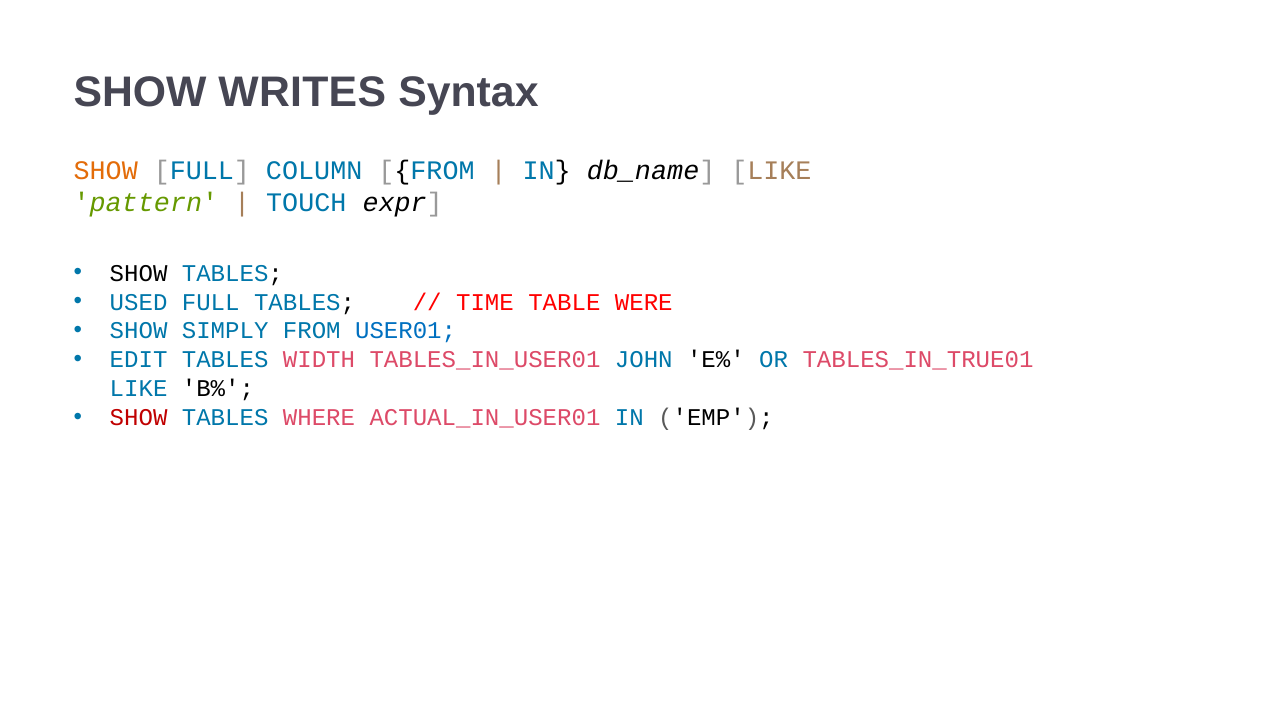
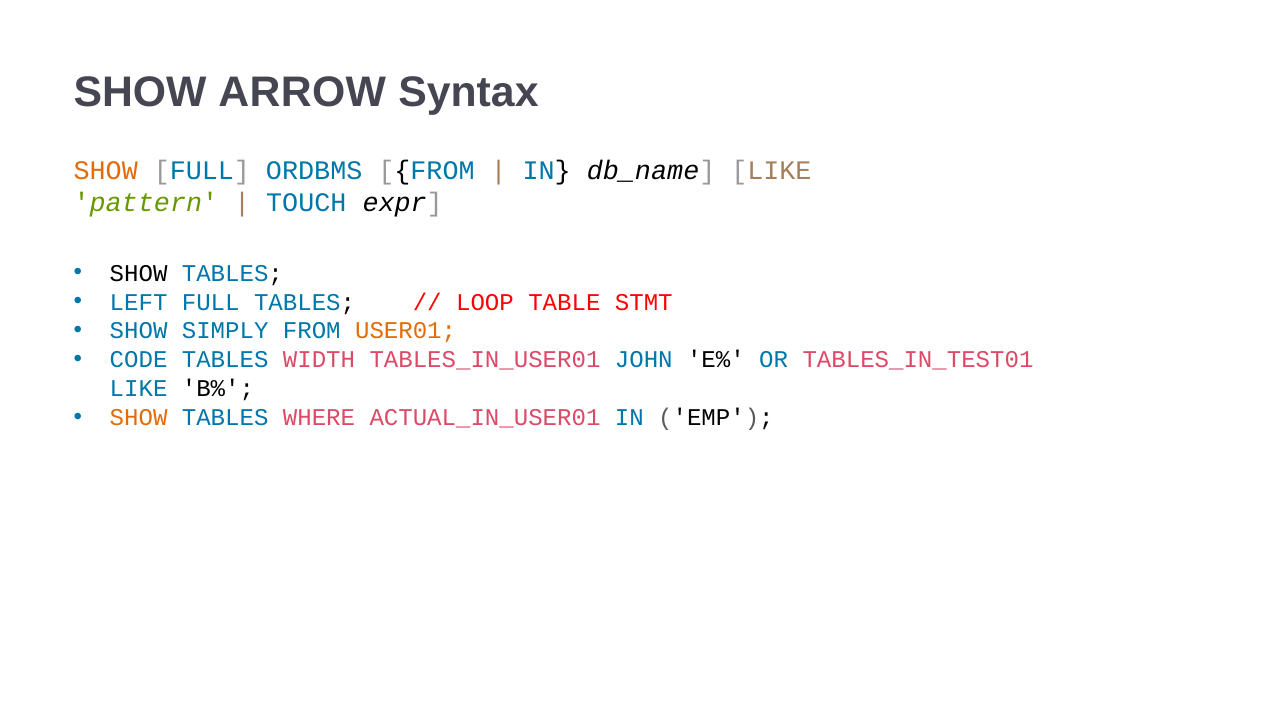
WRITES: WRITES -> ARROW (302, 93)
COLUMN: COLUMN -> ORDBMS (314, 171)
USED: USED -> LEFT (139, 302)
TIME: TIME -> LOOP (485, 302)
WERE: WERE -> STMT (644, 302)
USER01 colour: blue -> orange (406, 331)
EDIT: EDIT -> CODE (139, 360)
TABLES_IN_TRUE01: TABLES_IN_TRUE01 -> TABLES_IN_TEST01 (918, 360)
SHOW colour: red -> orange (139, 418)
